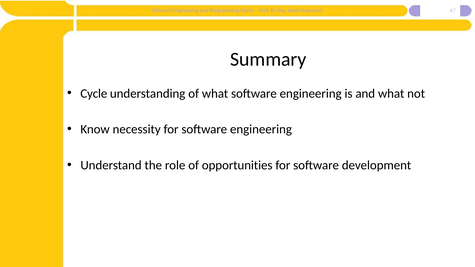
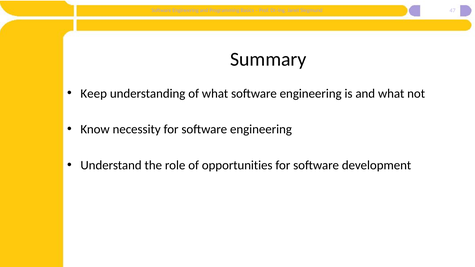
Cycle: Cycle -> Keep (94, 93)
